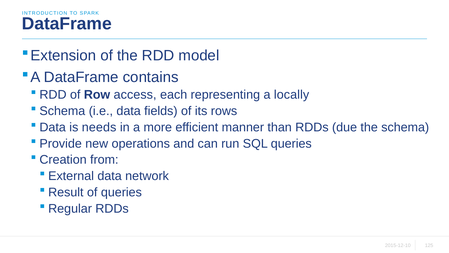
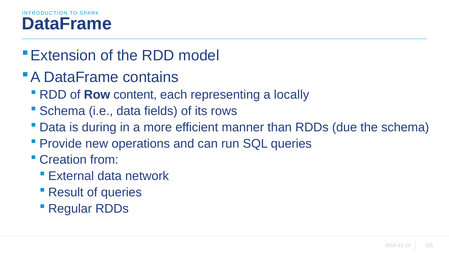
access: access -> content (135, 95)
needs: needs -> during (99, 127)
